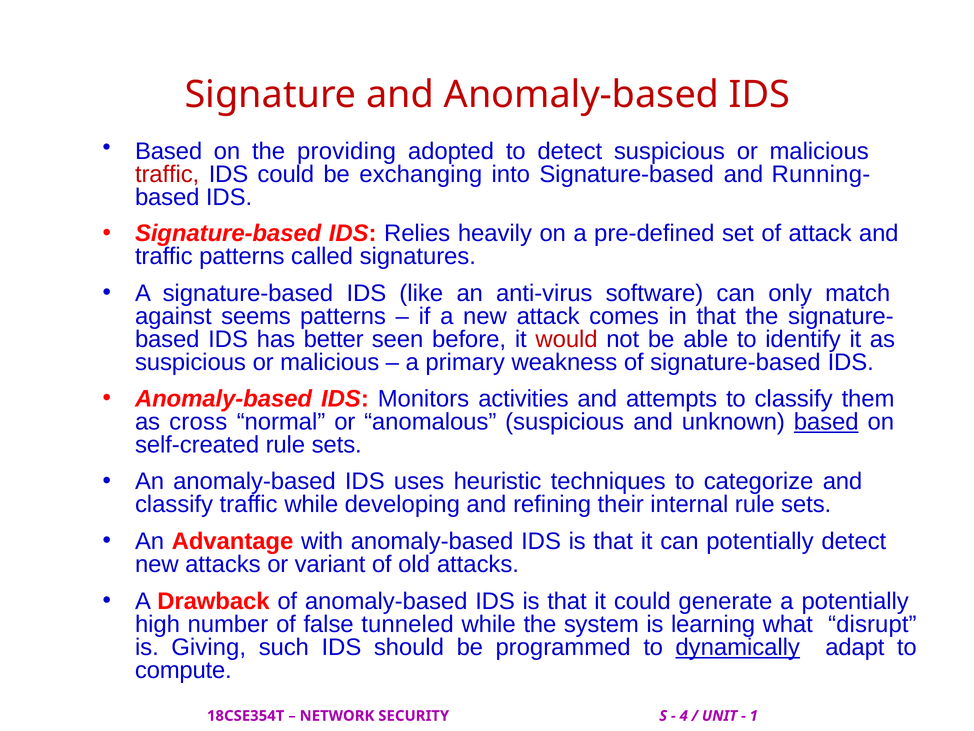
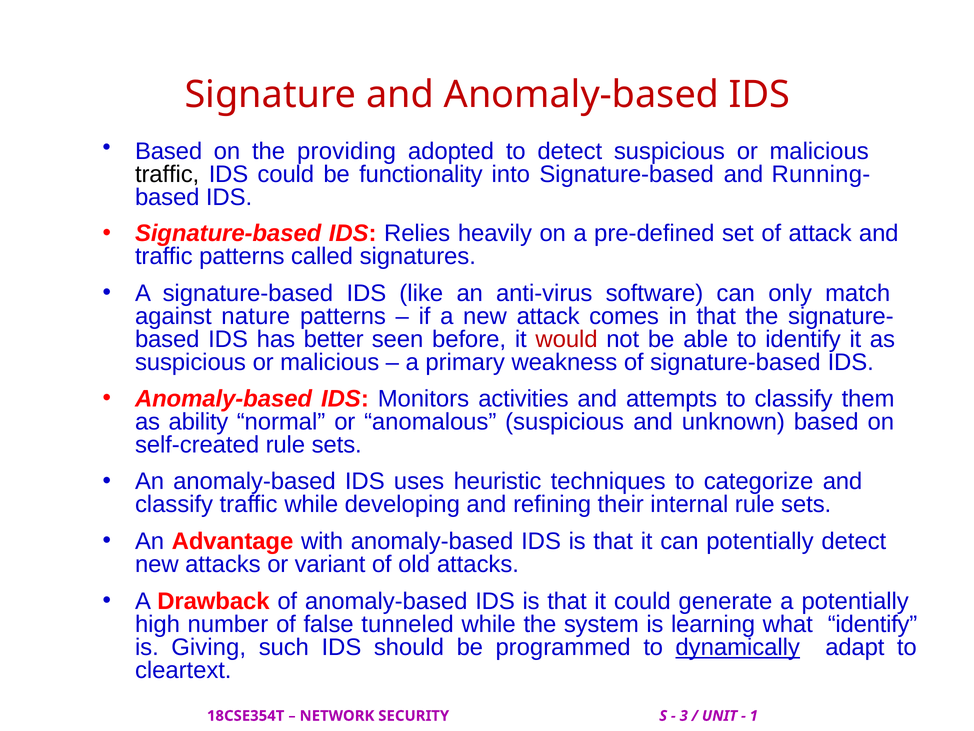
traffic colour: red -> black (167, 174)
exchanging: exchanging -> functionality (421, 174)
seems: seems -> nature (256, 316)
cross: cross -> ability (198, 421)
based underline: present -> none (826, 421)
what disrupt: disrupt -> identify (873, 624)
compute: compute -> cleartext (183, 670)
4: 4 -> 3 (684, 715)
